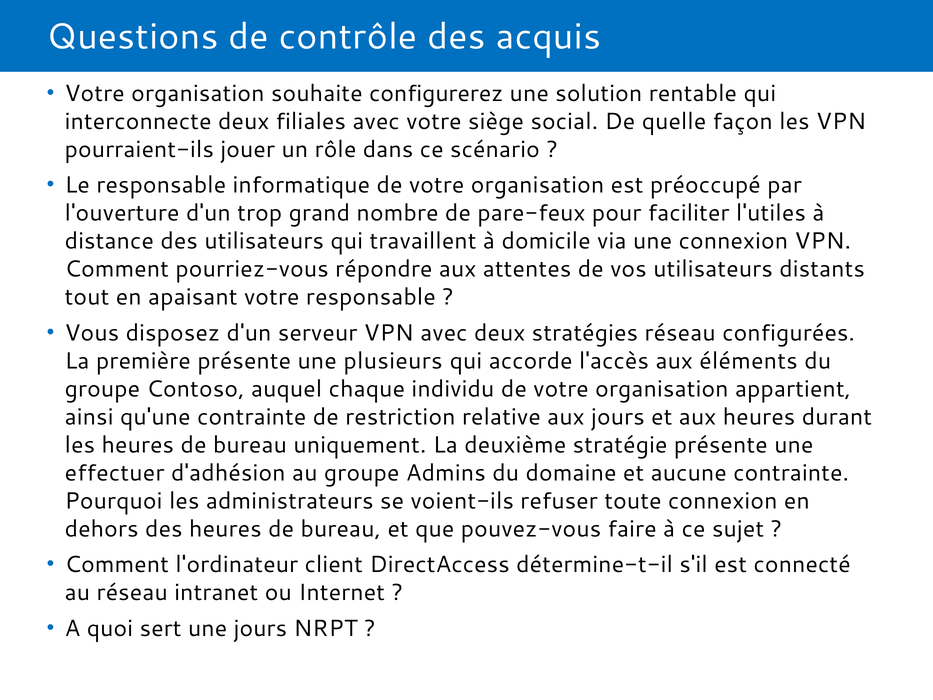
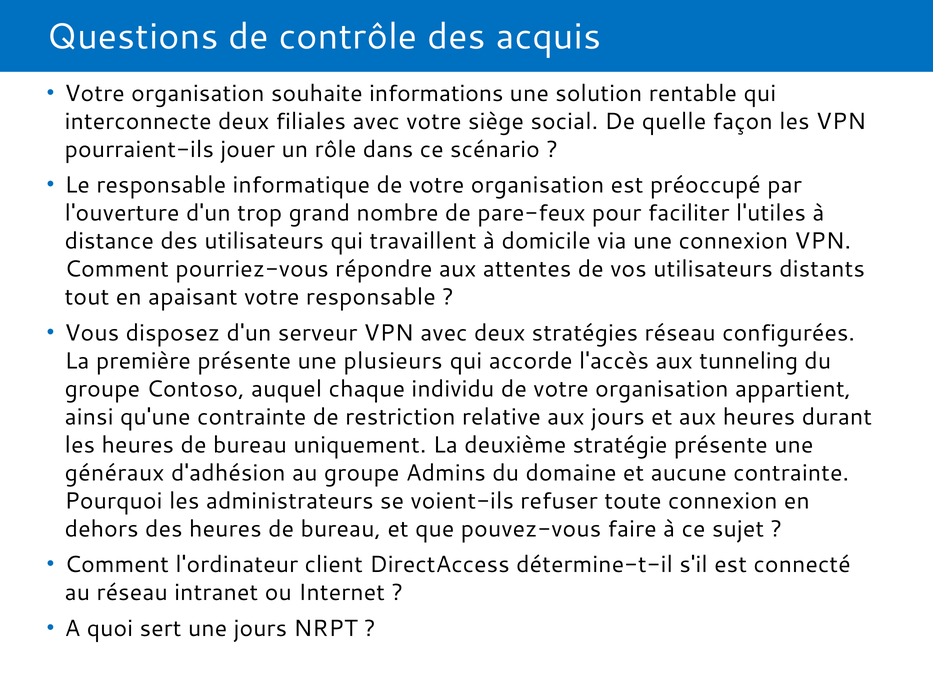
configurerez: configurerez -> informations (436, 93)
éléments: éléments -> tunneling (749, 361)
effectuer: effectuer -> généraux (115, 473)
